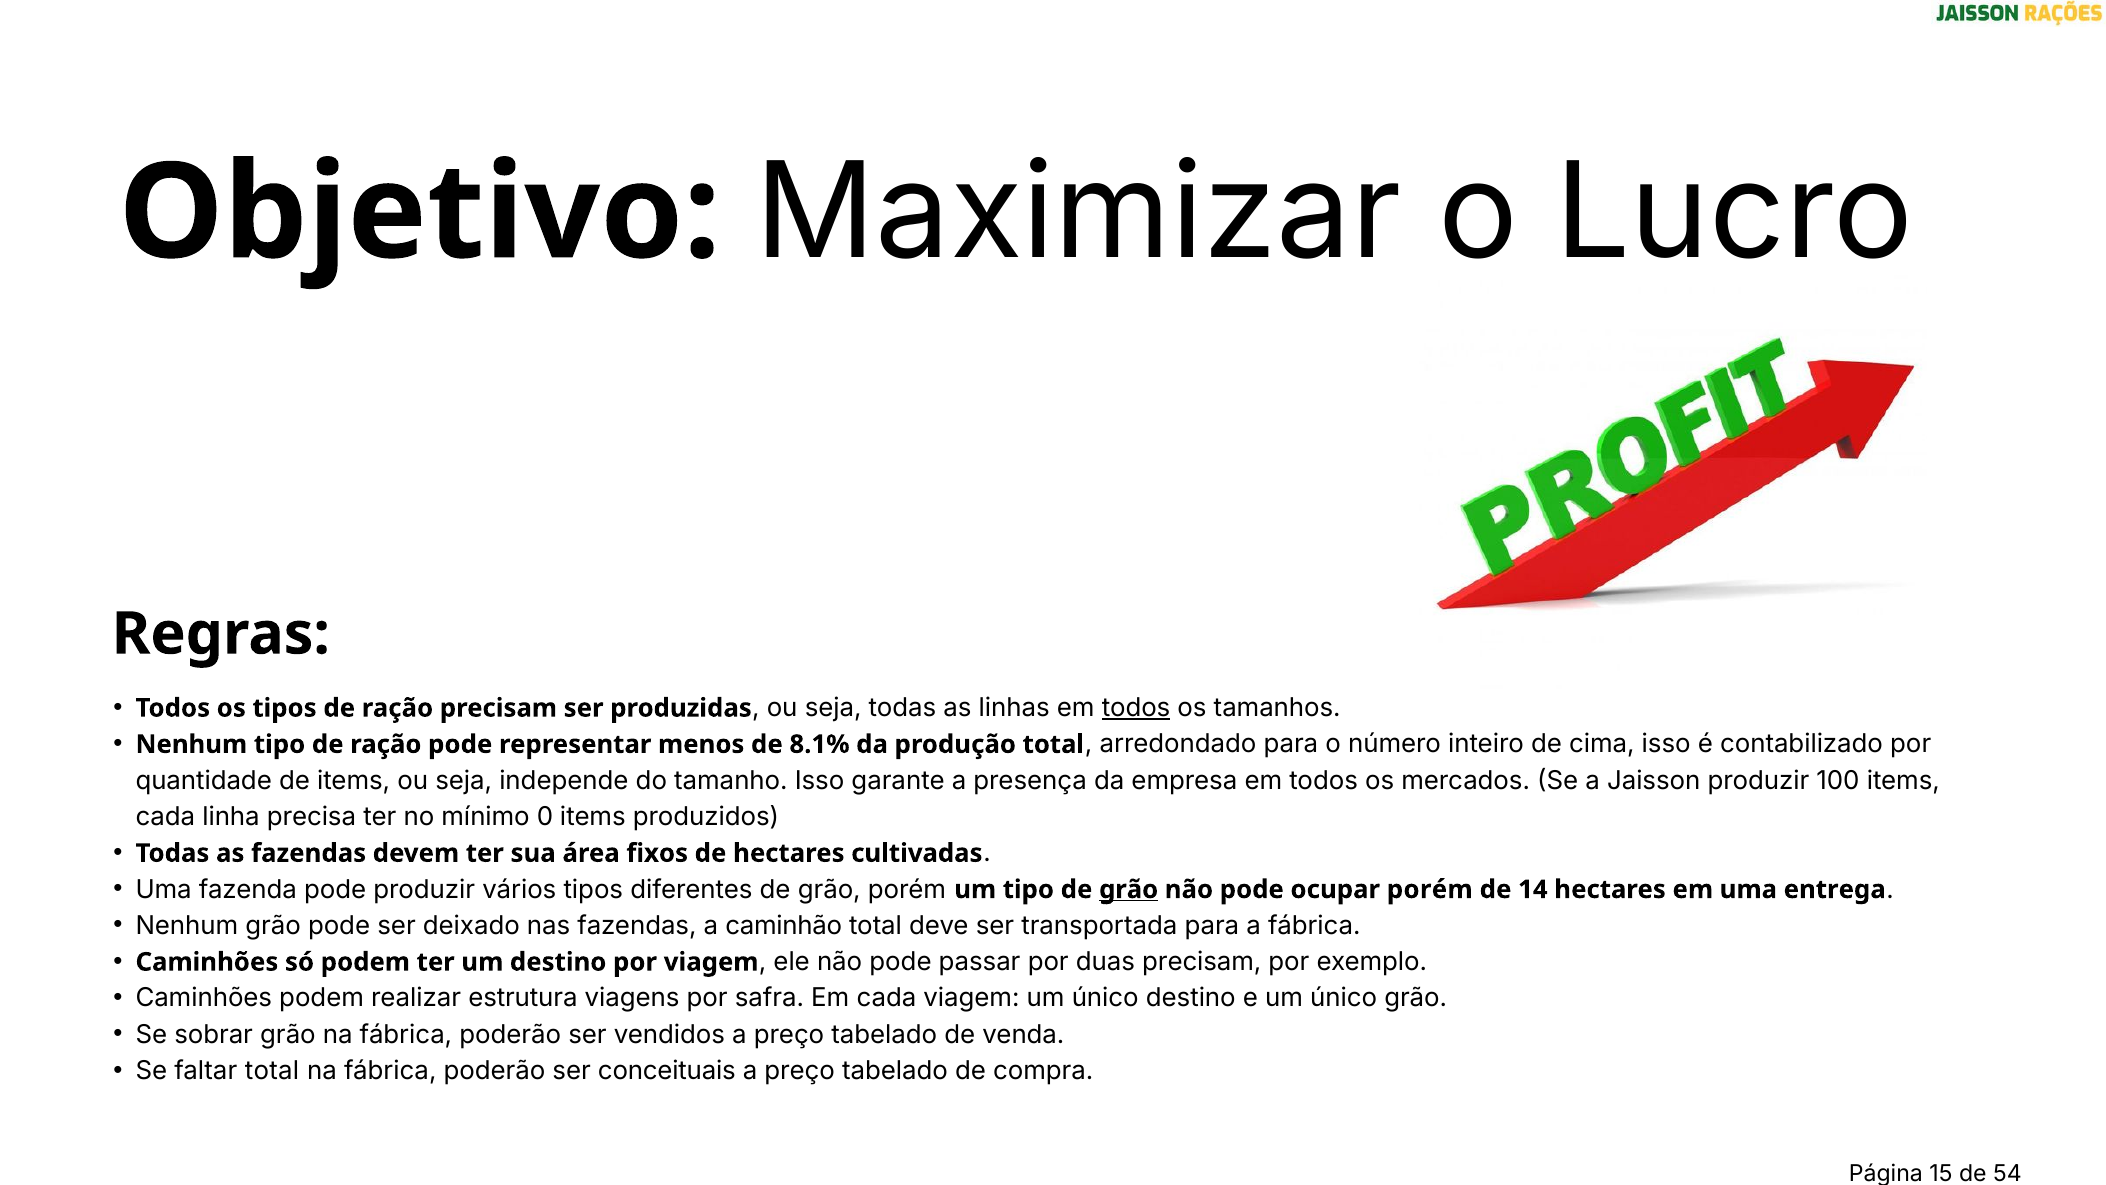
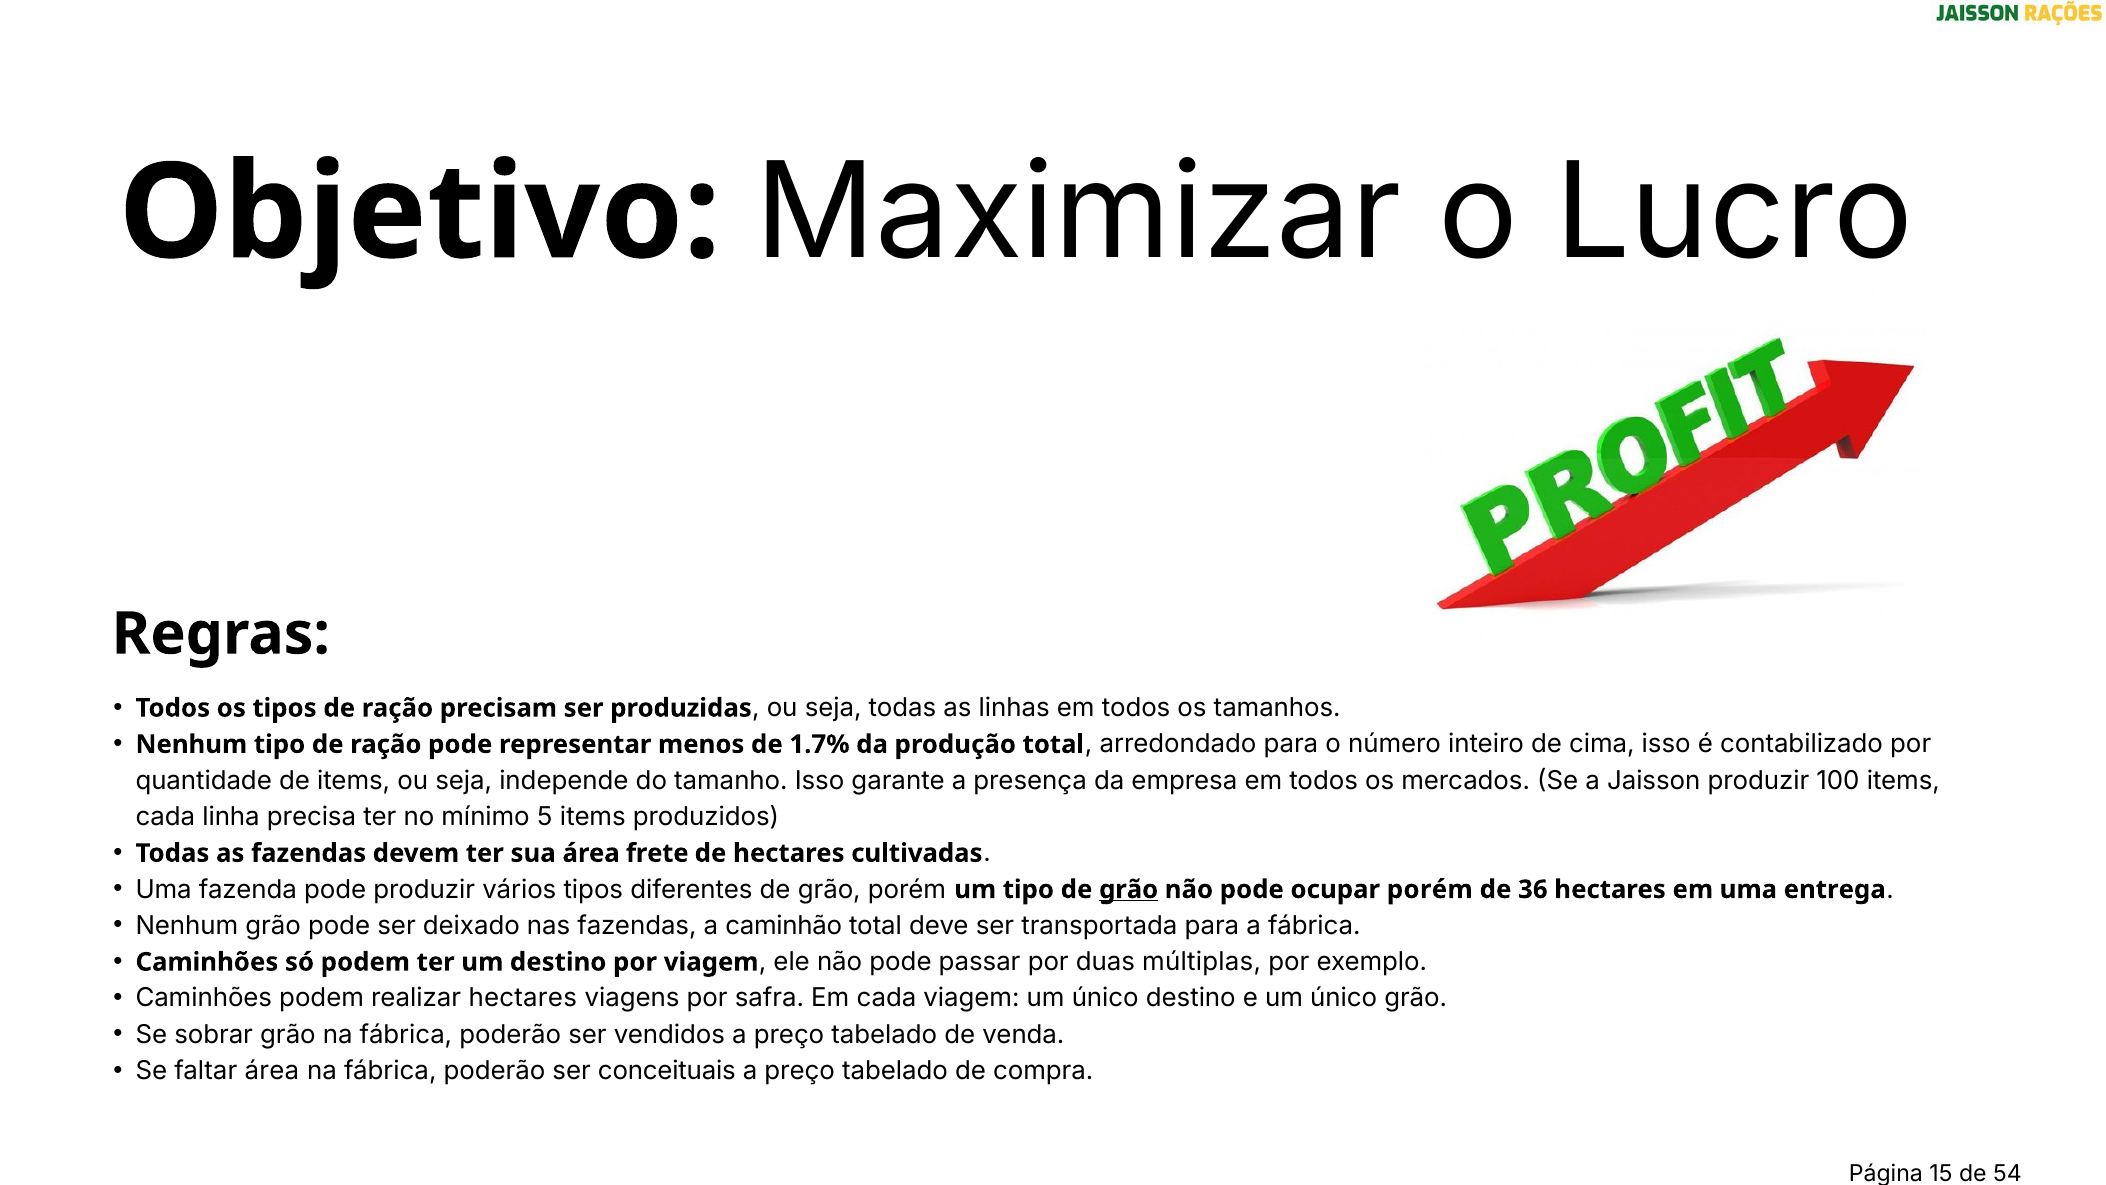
todos underline: present -> none (1136, 708)
8.1%: 8.1% -> 1.7% (819, 744)
0: 0 -> 5 (545, 817)
fixos: fixos -> frete (657, 853)
14: 14 -> 36 (1533, 889)
duas precisam: precisam -> múltiplas (1202, 962)
realizar estrutura: estrutura -> hectares (523, 998)
faltar total: total -> área (272, 1071)
